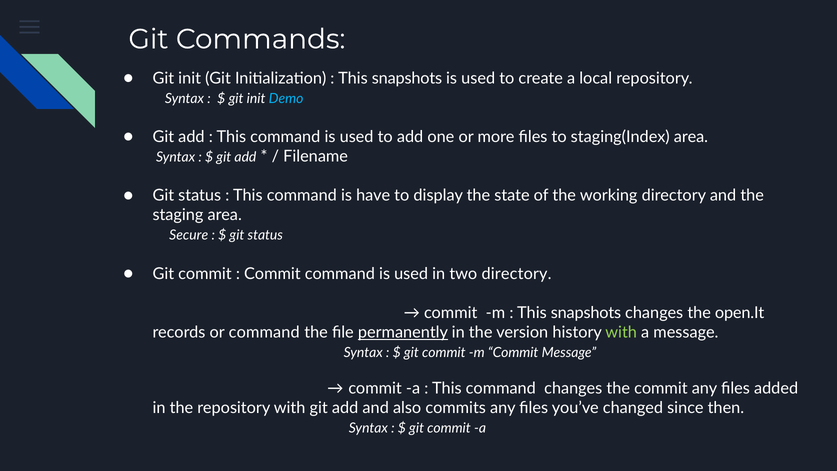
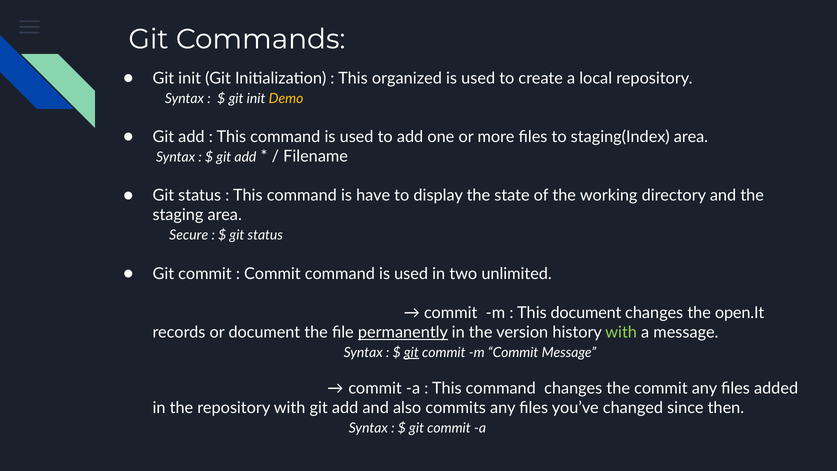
snapshots: snapshots -> organized (407, 78)
Demo colour: light blue -> yellow (286, 98)
two directory: directory -> unlimited (517, 274)
snapshots: snapshots -> document (586, 313)
or command: command -> document (264, 332)
git underline: none -> present (411, 353)
